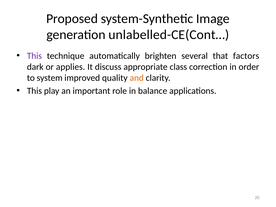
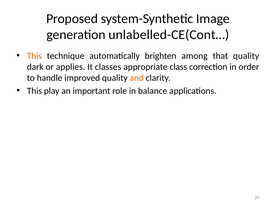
This colour: purple -> orange (34, 56)
several: several -> among (195, 56)
that factors: factors -> quality (246, 56)
discuss: discuss -> classes (108, 67)
system: system -> handle (50, 78)
